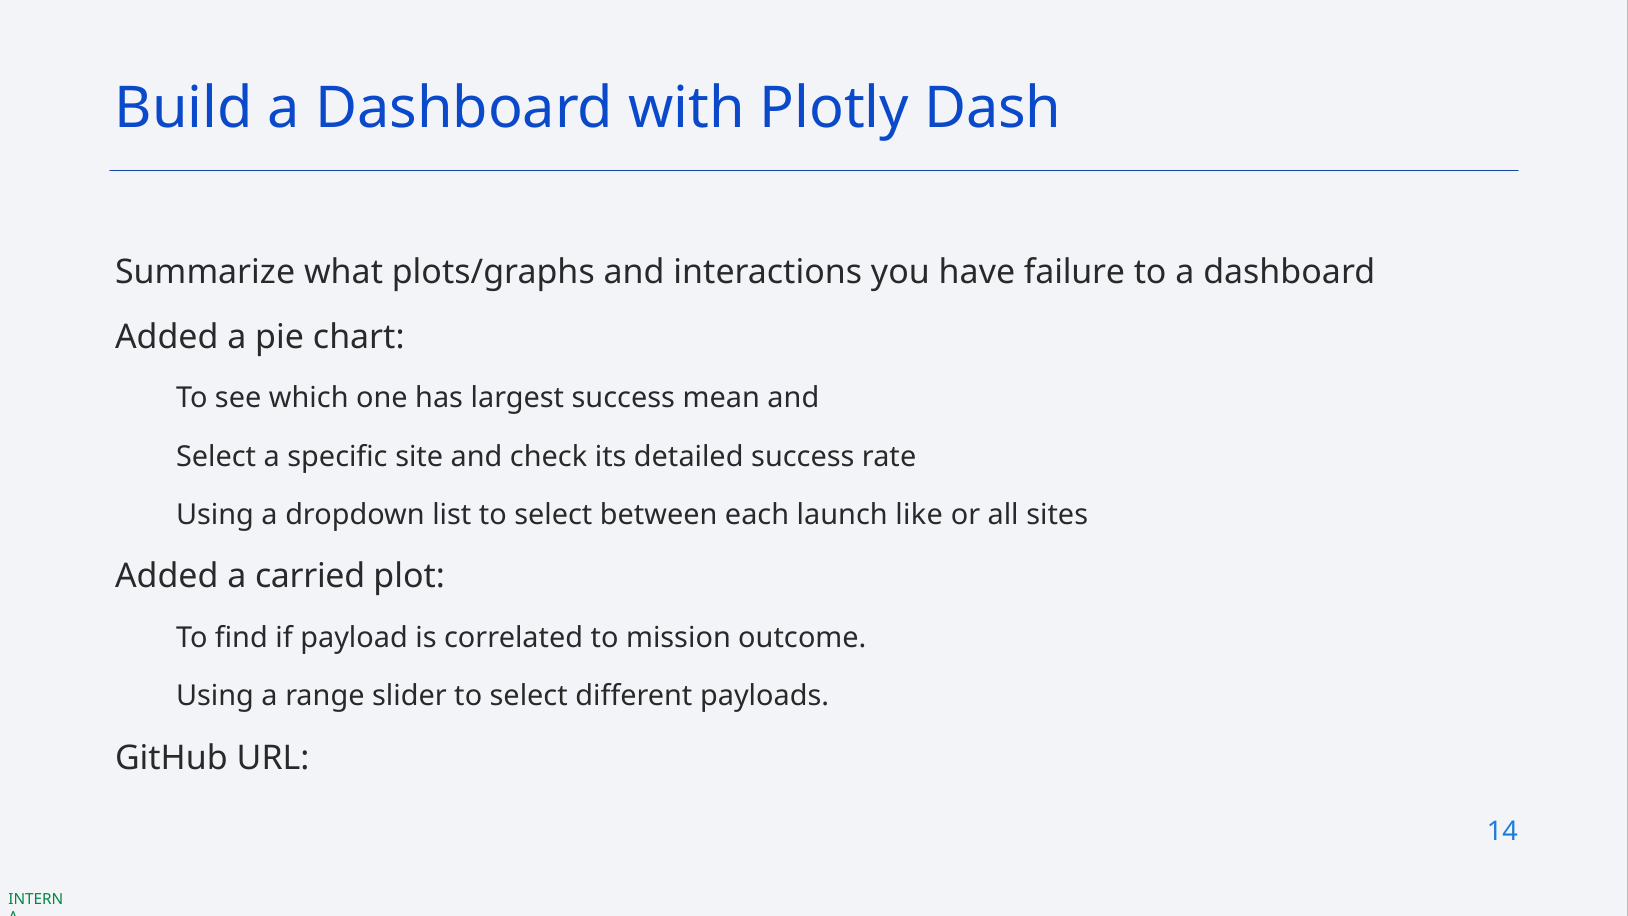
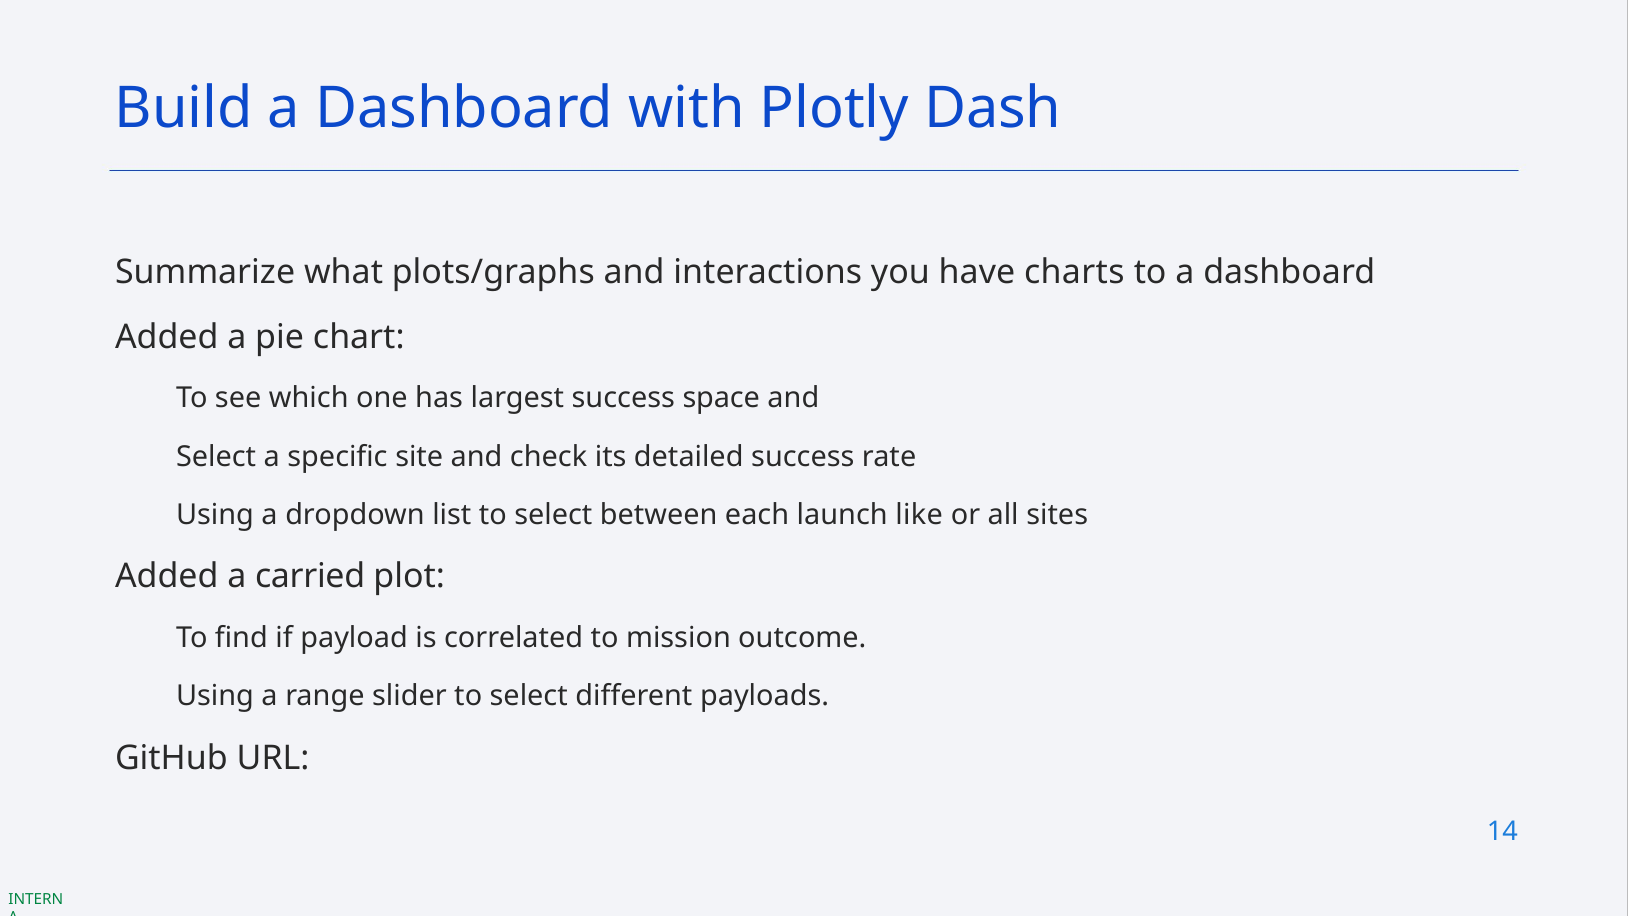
failure: failure -> charts (1074, 273)
mean: mean -> space (721, 398)
